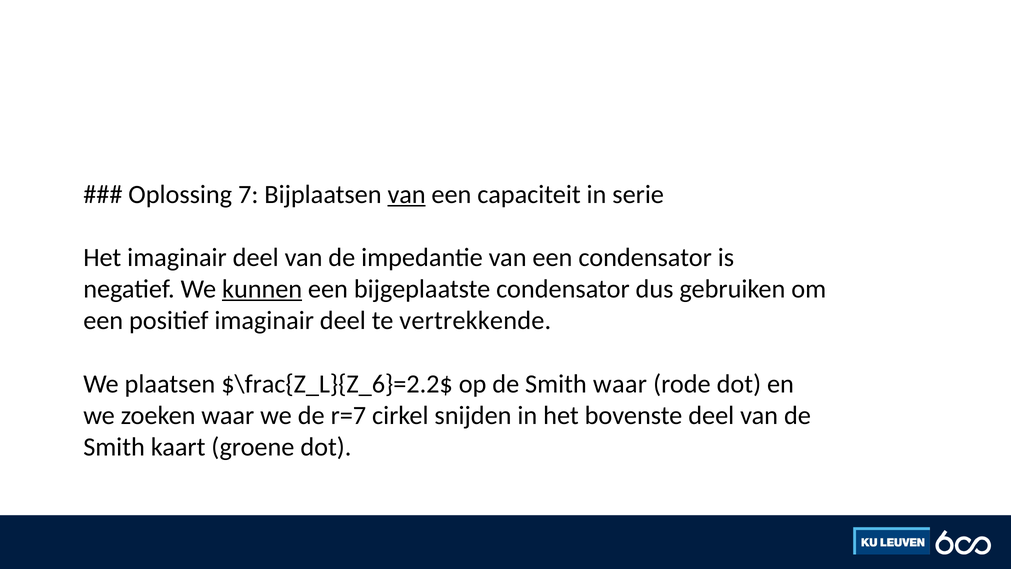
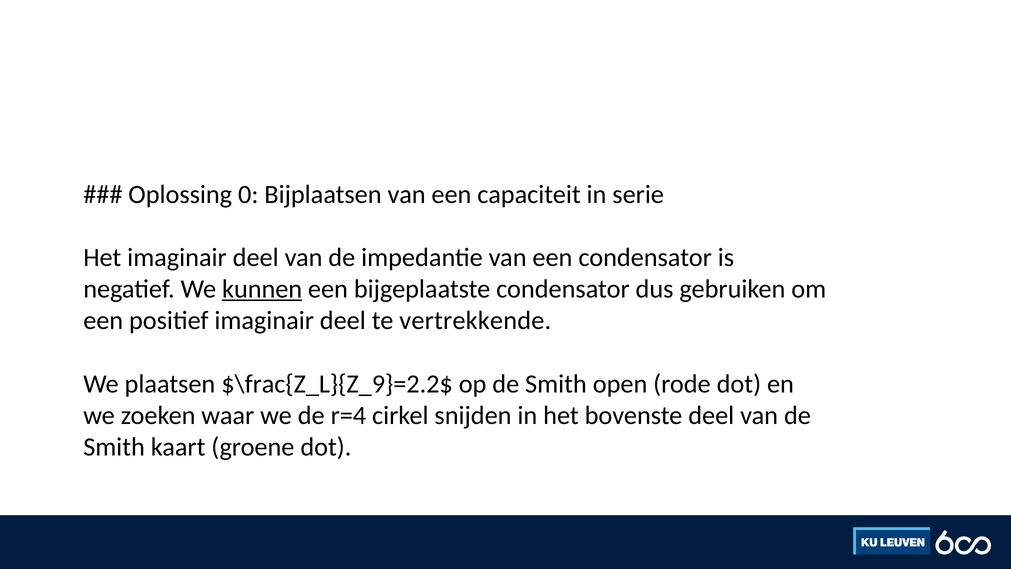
7: 7 -> 0 (248, 194)
van underline: present -> none (407, 194)
$\frac{Z_L}{Z_6}=2.2$: $\frac{Z_L}{Z_6}=2.2$ -> $\frac{Z_L}{Z_9}=2.2$ (337, 384)
Smith waar: waar -> open (620, 384)
r=7: r=7 -> r=4 (348, 415)
